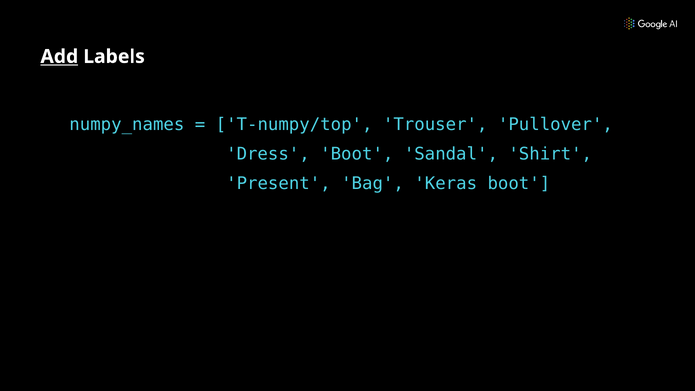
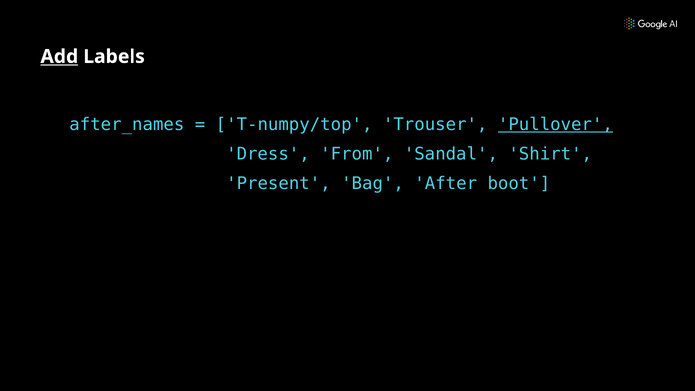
numpy_names: numpy_names -> after_names (127, 124)
Pullover underline: none -> present (555, 124)
Dress Boot: Boot -> From (357, 154)
Keras: Keras -> After (446, 184)
